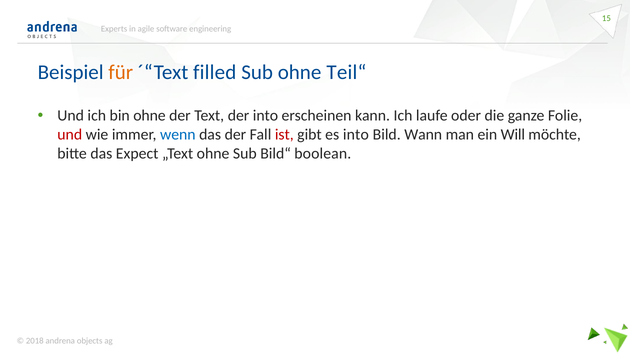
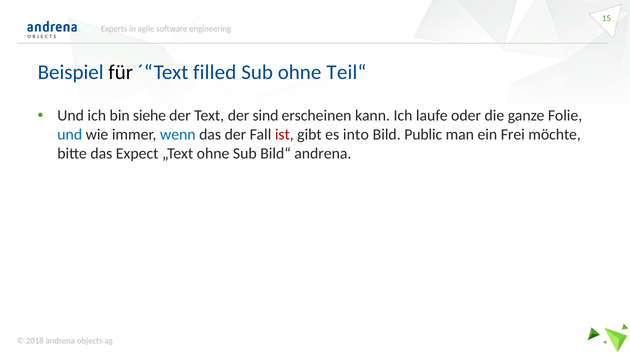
für colour: orange -> black (121, 73)
bin ohne: ohne -> siehe (149, 116)
der into: into -> sind (266, 116)
und colour: red -> blue (70, 135)
Wann: Wann -> Public (423, 135)
Will: Will -> Frei (513, 135)
Bild“ boolean: boolean -> andrena (323, 154)
